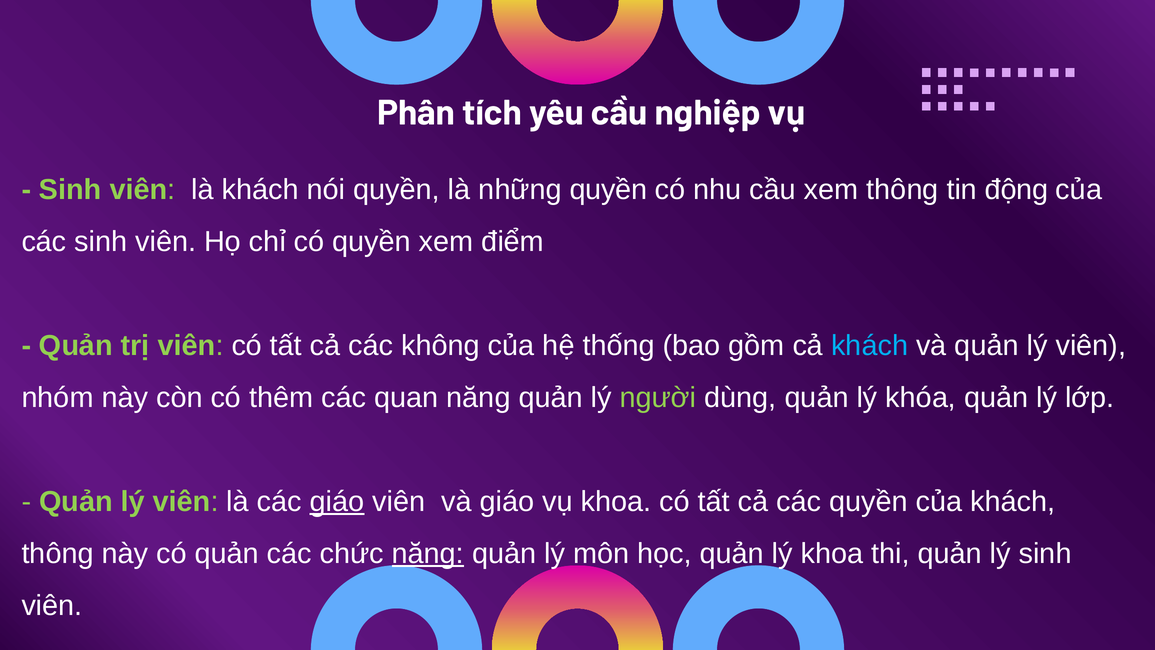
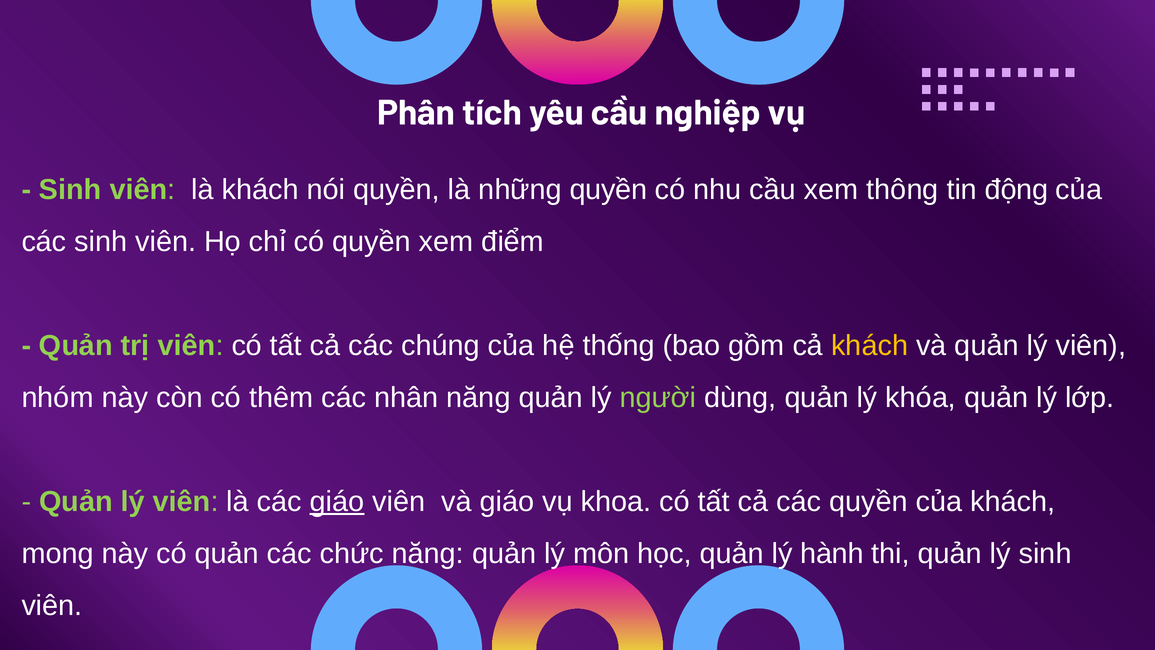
không: không -> chúng (441, 345)
khách colour: light blue -> yellow (870, 345)
quan: quan -> nhân (406, 397)
thông: thông -> mong (58, 553)
năng underline: present -> none (428, 553)
lý khoa: khoa -> hành (832, 553)
